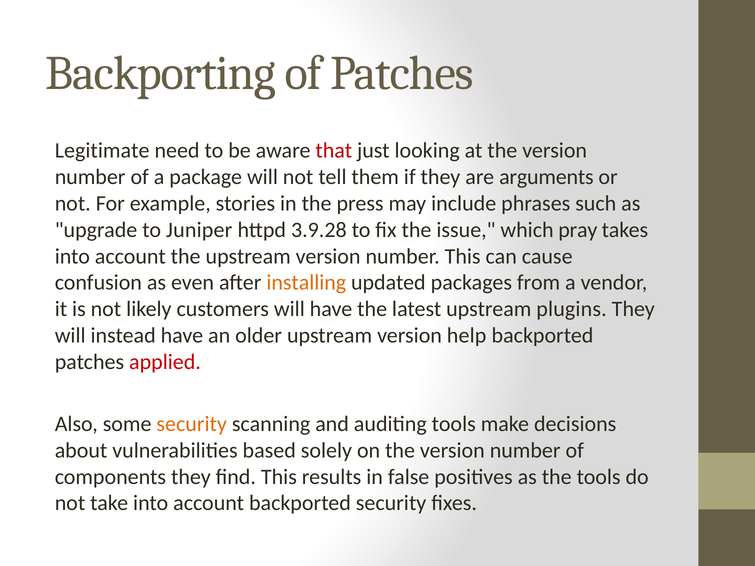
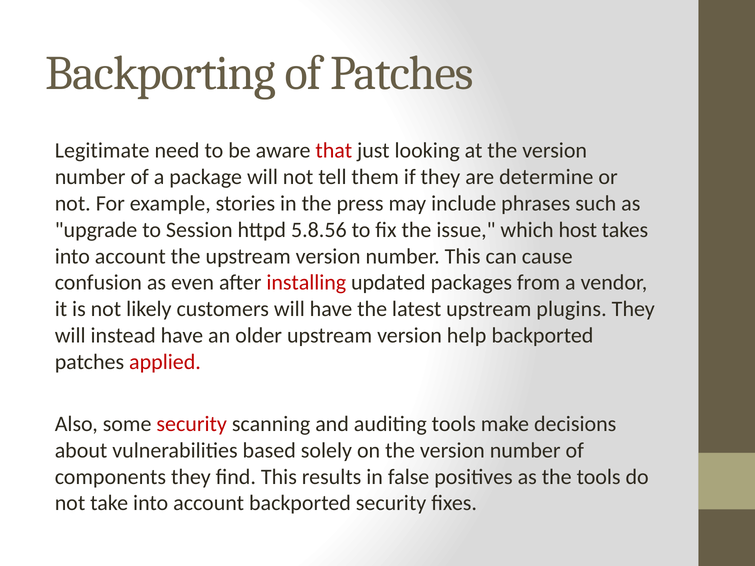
arguments: arguments -> determine (546, 177)
Juniper: Juniper -> Session (199, 230)
3.9.28: 3.9.28 -> 5.8.56 (319, 230)
pray: pray -> host (578, 230)
installing colour: orange -> red (306, 283)
security colour: orange -> red (192, 424)
